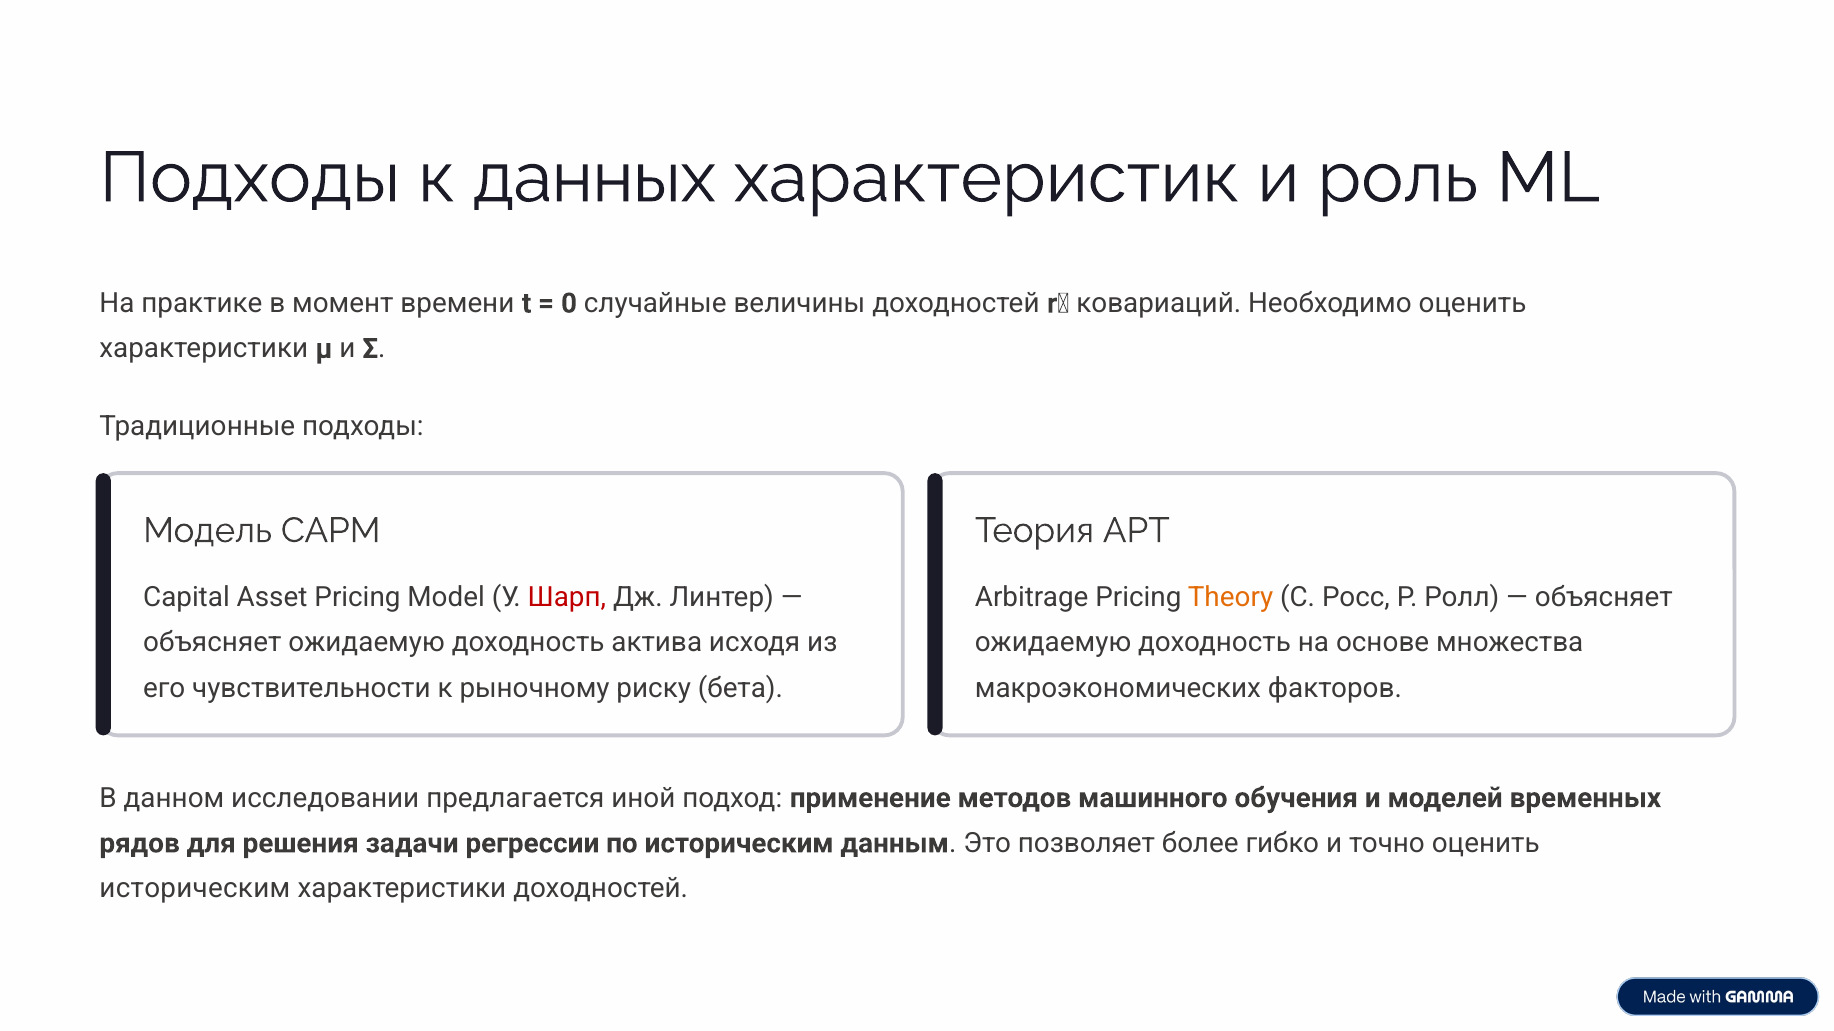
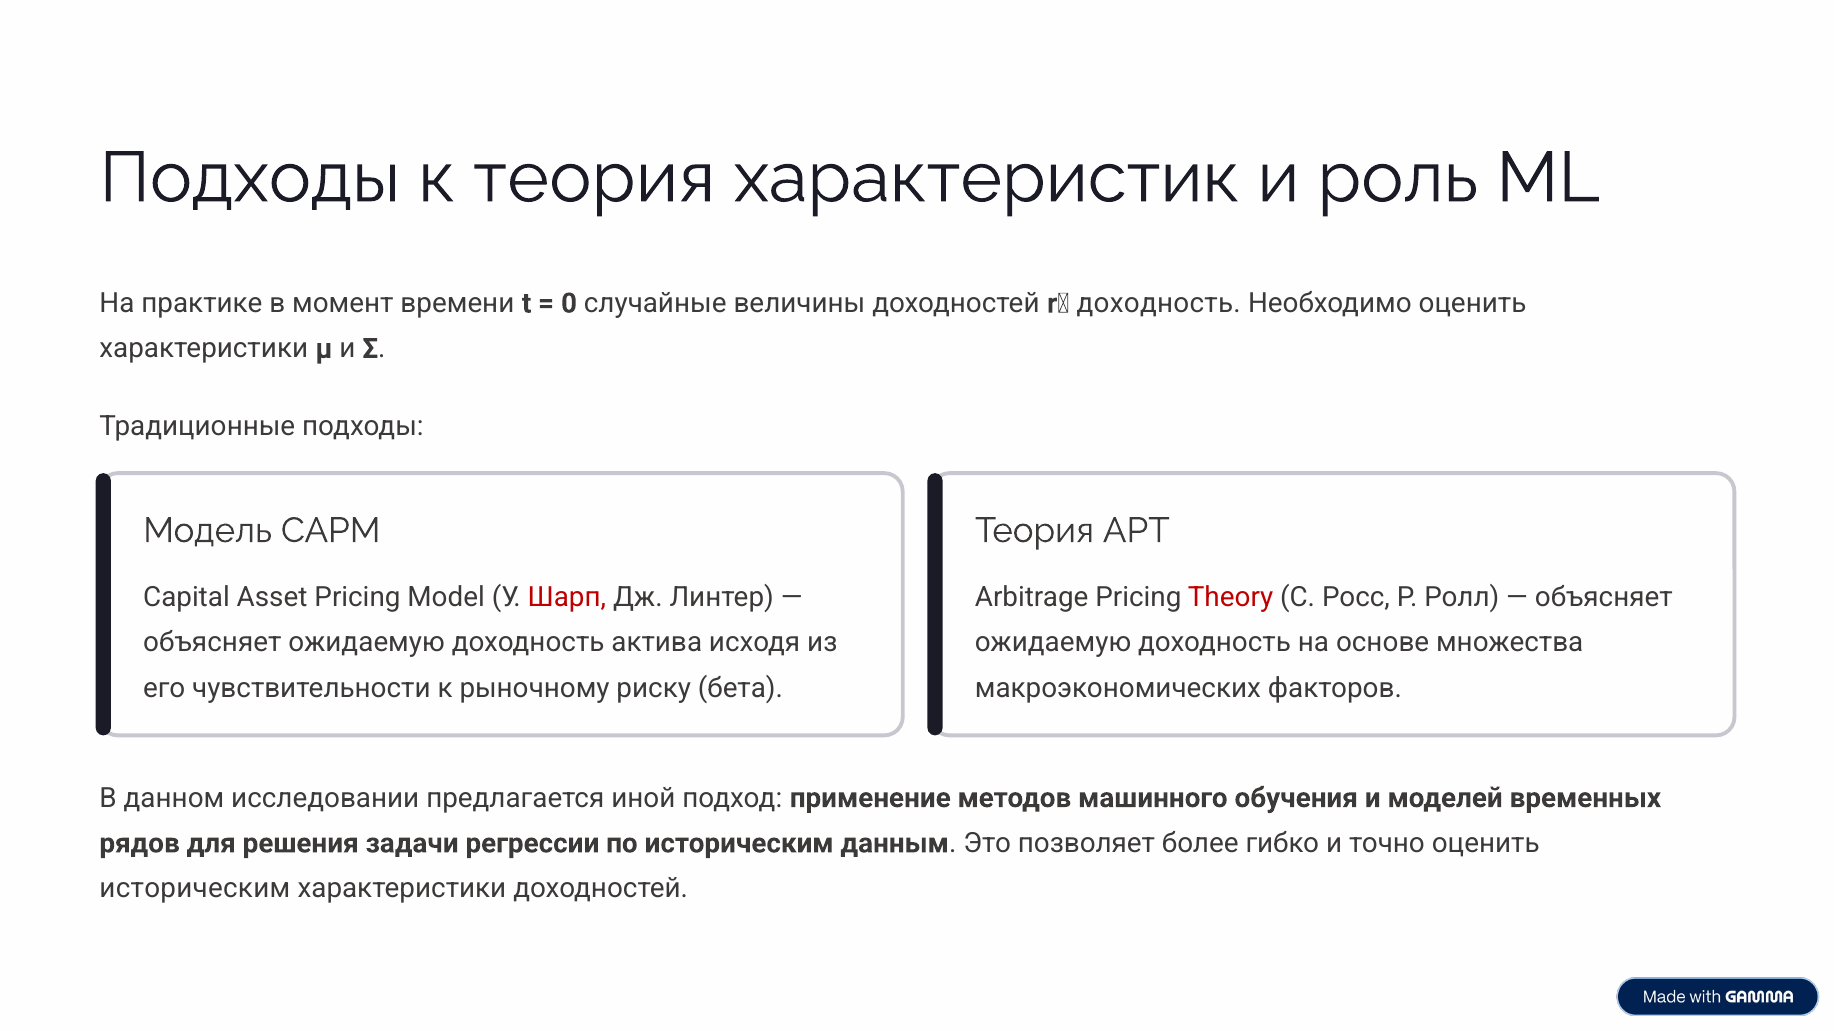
к данных: данных -> теория (594, 178)
rᵢ ковариаций: ковариаций -> доходность (1159, 304)
Theory colour: orange -> red (1230, 598)
